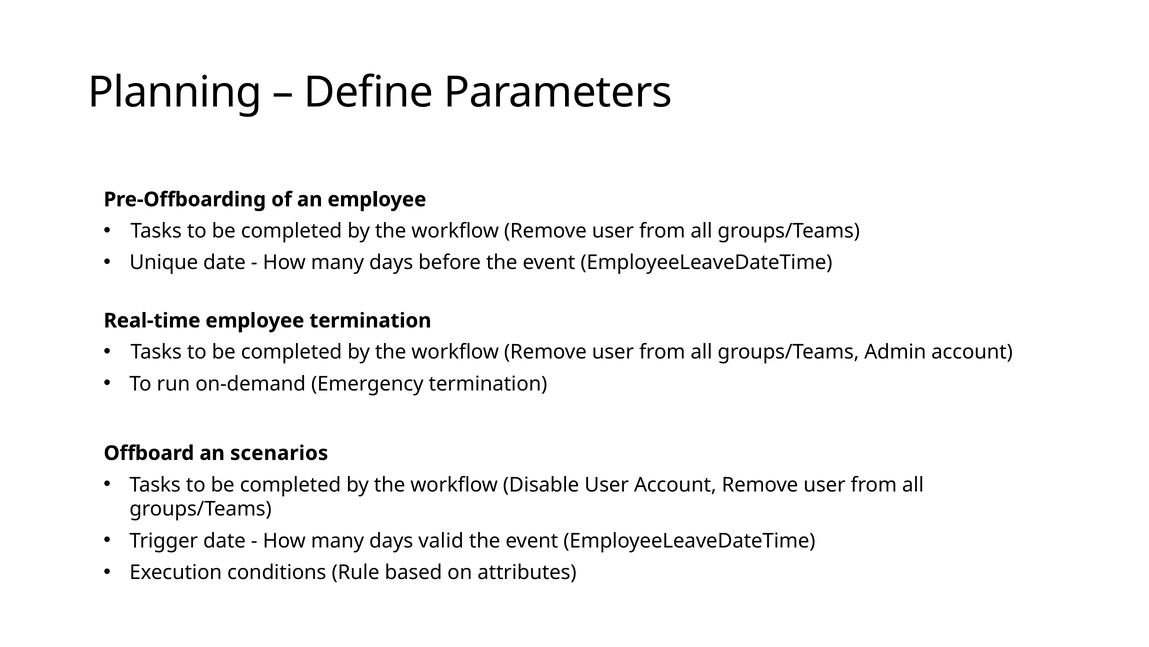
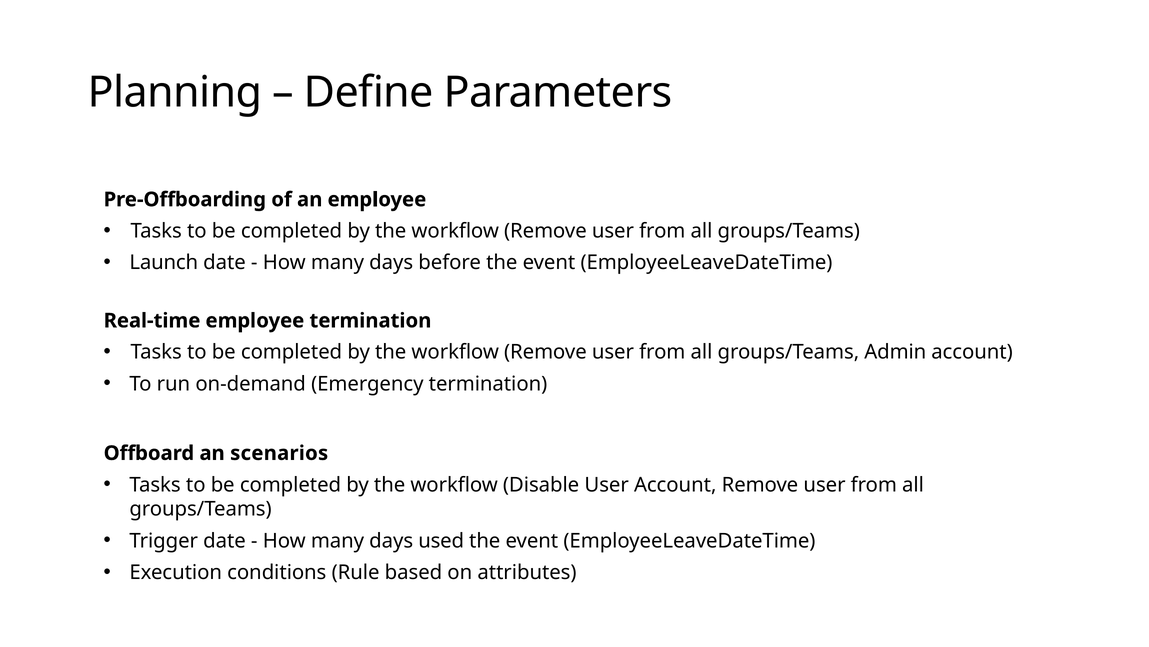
Unique: Unique -> Launch (164, 262)
valid: valid -> used (441, 540)
